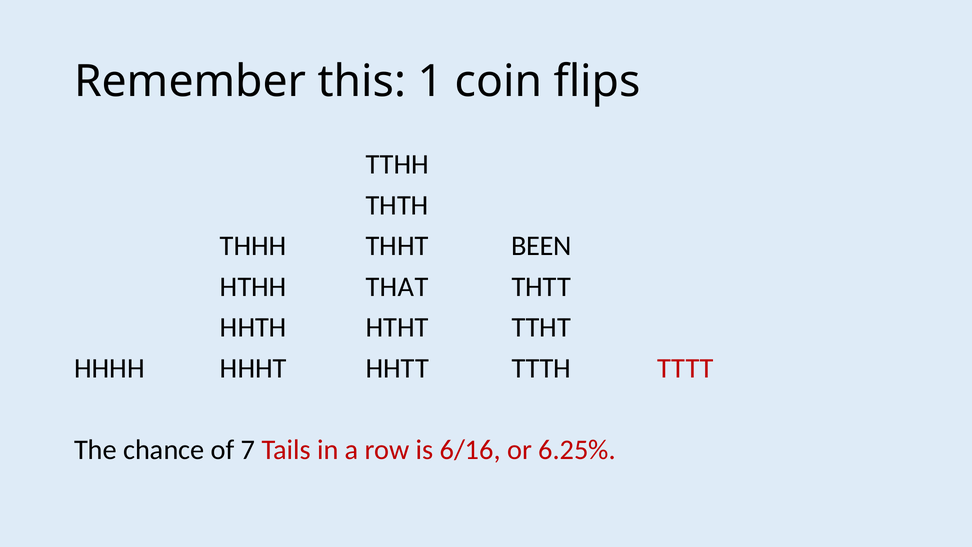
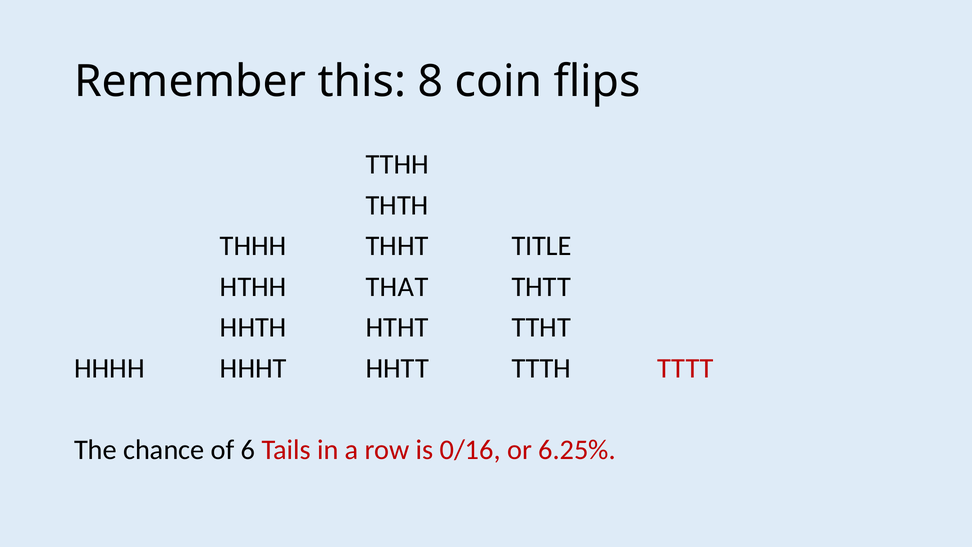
1: 1 -> 8 (430, 82)
BEEN: BEEN -> TITLE (541, 246)
7: 7 -> 6 (248, 450)
6/16: 6/16 -> 0/16 (470, 450)
